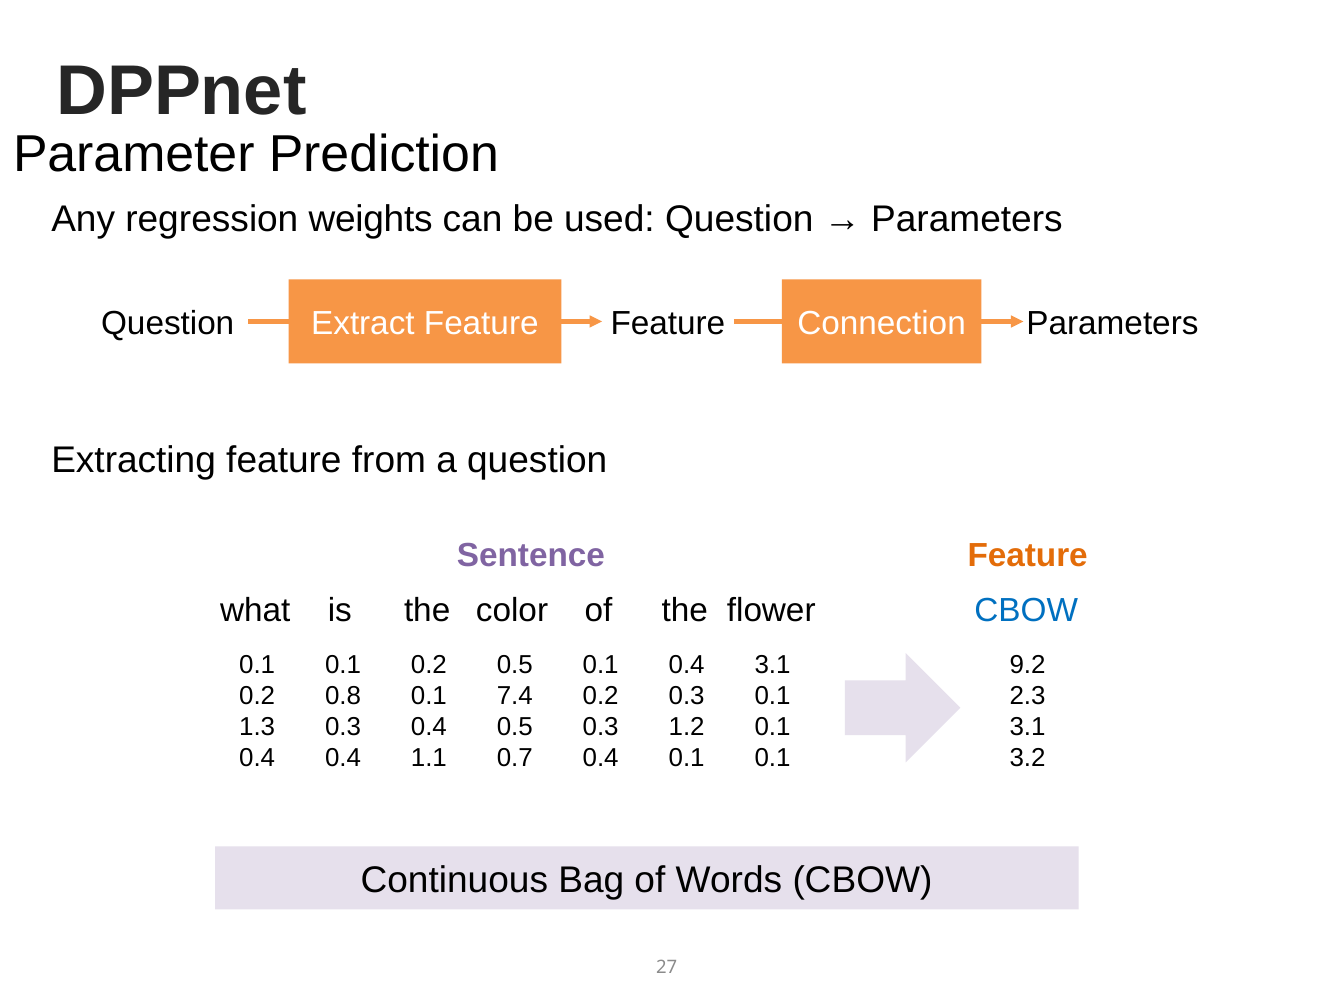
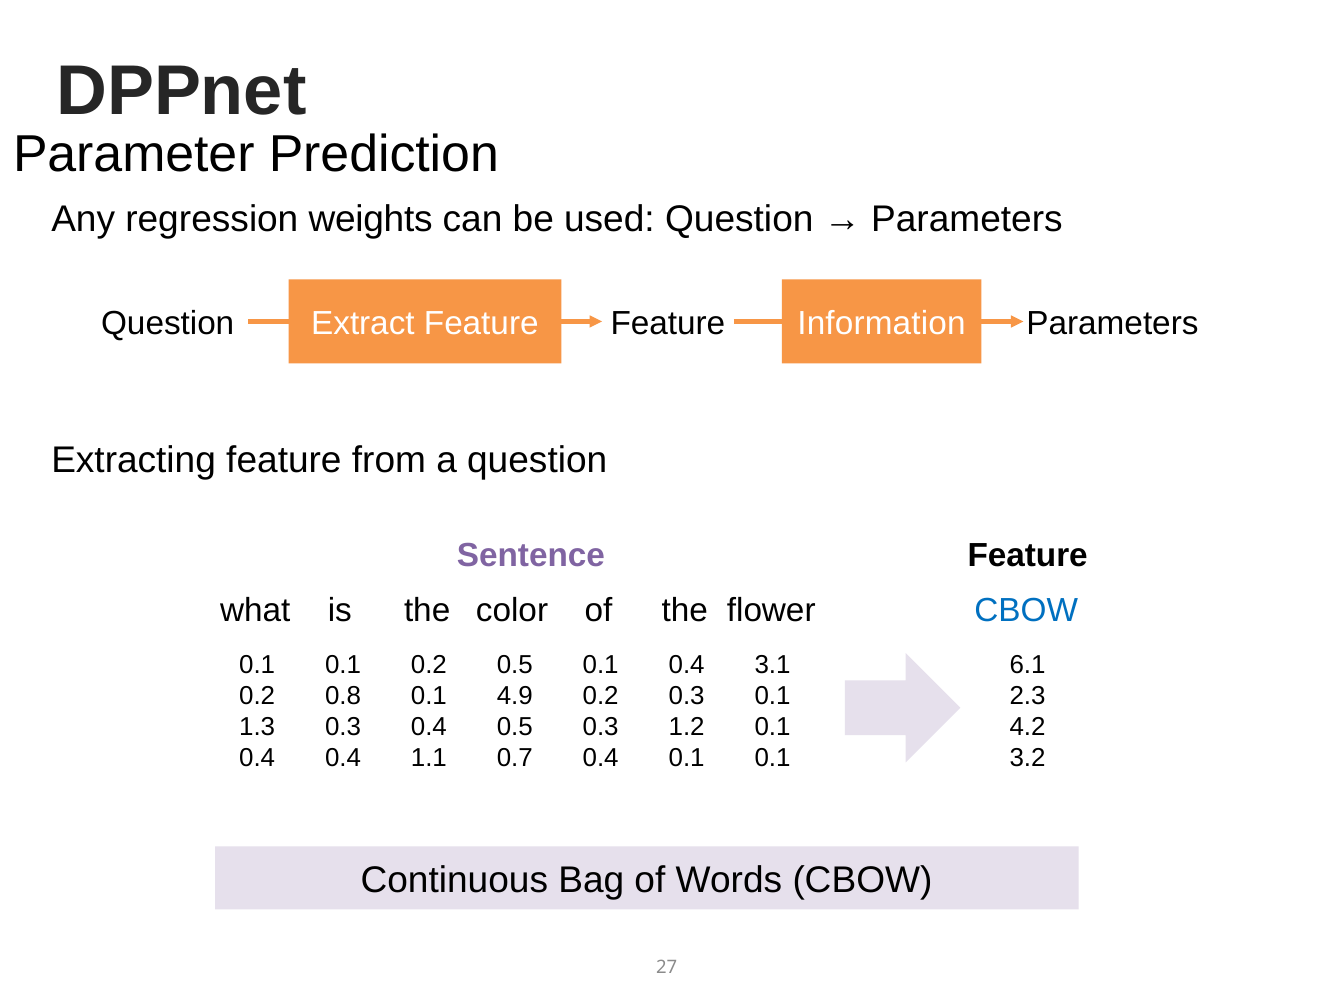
Connection: Connection -> Information (881, 324)
Feature colour: orange -> black (1028, 555)
9.2: 9.2 -> 6.1 (1028, 665)
7.4: 7.4 -> 4.9 (515, 696)
3.1: 3.1 -> 4.2 (1028, 727)
